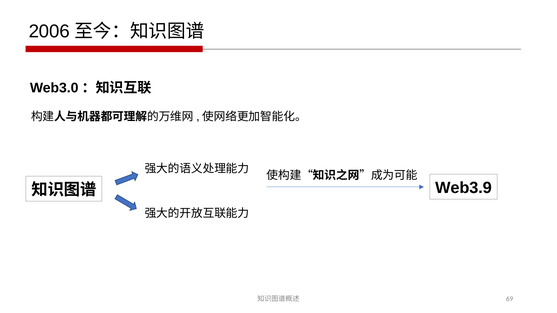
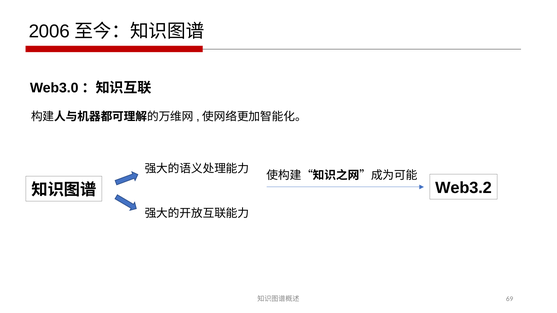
Web3.9: Web3.9 -> Web3.2 (463, 188)
